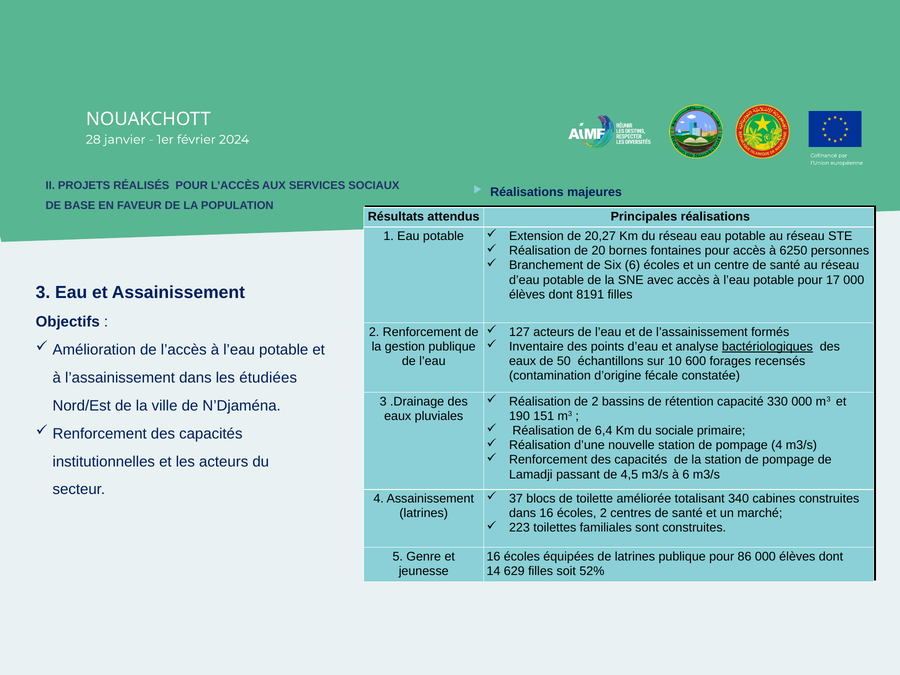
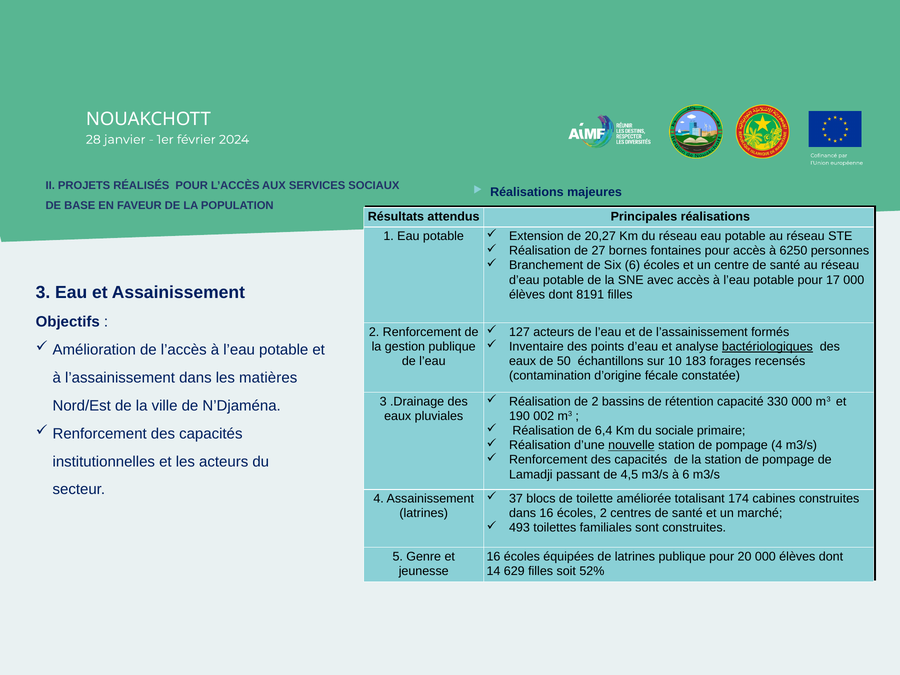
20: 20 -> 27 (598, 251)
600: 600 -> 183 (696, 361)
étudiées: étudiées -> matières (268, 378)
151: 151 -> 002 (544, 416)
nouvelle underline: none -> present (631, 445)
340: 340 -> 174 (739, 499)
223: 223 -> 493 (519, 528)
86: 86 -> 20 (745, 556)
